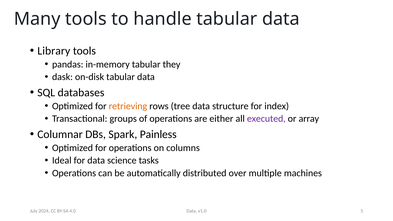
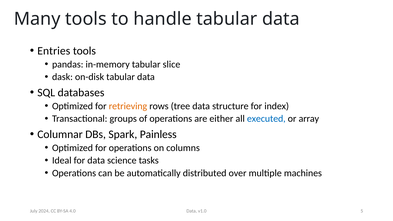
Library: Library -> Entries (54, 51)
they: they -> slice (172, 64)
executed colour: purple -> blue (266, 119)
